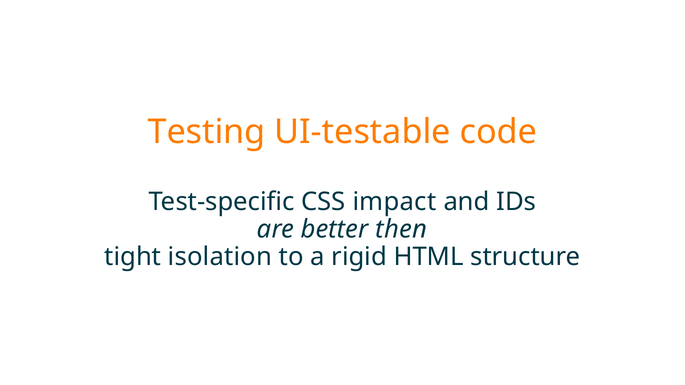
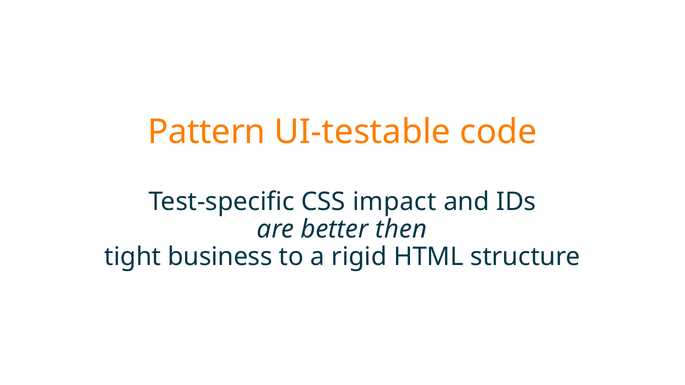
Testing: Testing -> Pattern (207, 132)
isolation: isolation -> business (220, 257)
